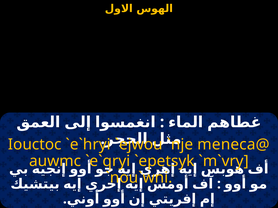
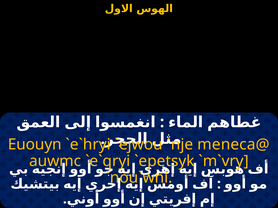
Iouctoc: Iouctoc -> Euouyn (35, 145)
